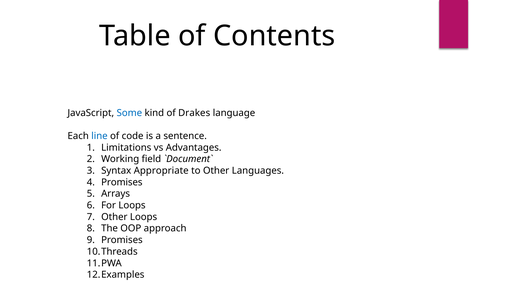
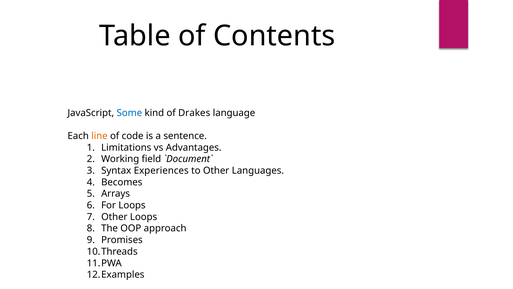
line colour: blue -> orange (99, 136)
Appropriate: Appropriate -> Experiences (161, 170)
Promises: Promises -> Becomes (122, 182)
